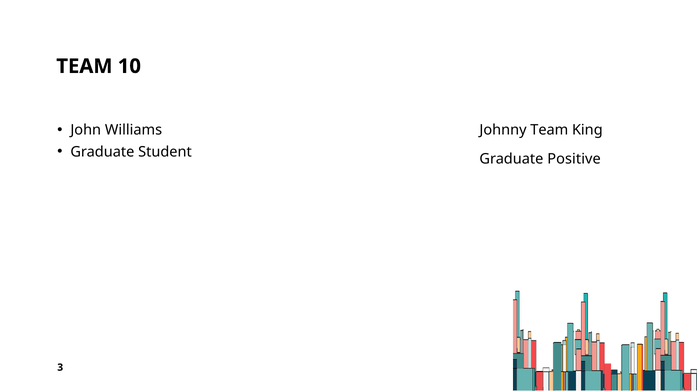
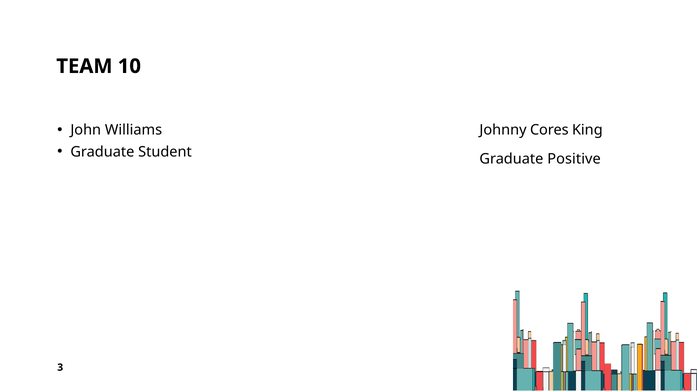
Johnny Team: Team -> Cores (549, 130)
